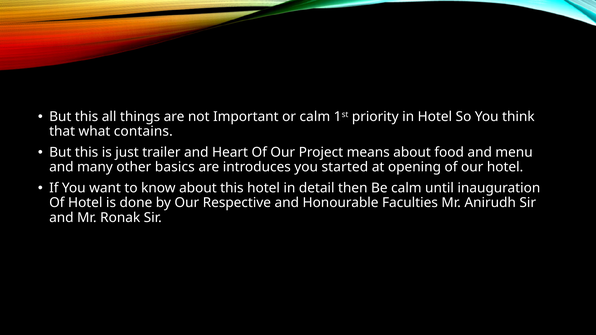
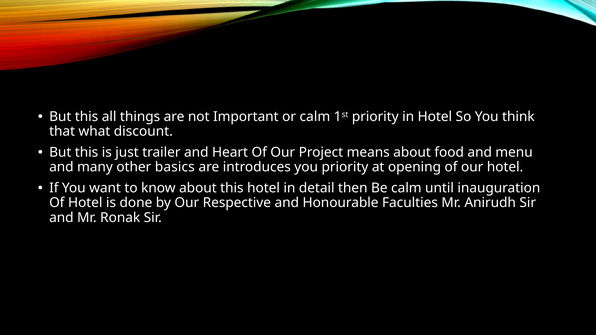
contains: contains -> discount (143, 132)
you started: started -> priority (345, 167)
